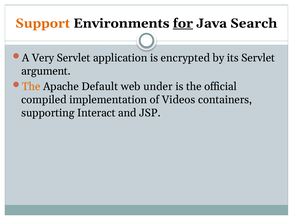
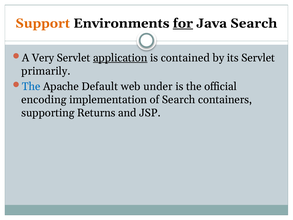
application underline: none -> present (120, 58)
encrypted: encrypted -> contained (185, 58)
argument: argument -> primarily (46, 71)
The colour: orange -> blue (31, 86)
compiled: compiled -> encoding (44, 100)
of Videos: Videos -> Search (179, 100)
Interact: Interact -> Returns (96, 113)
